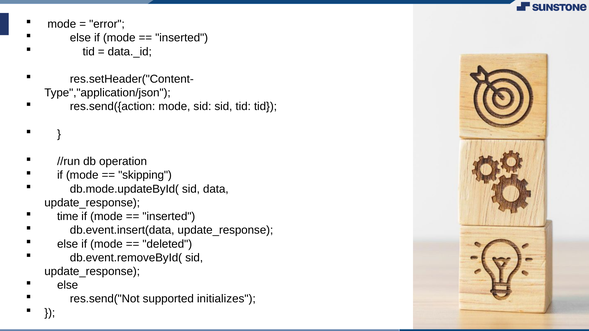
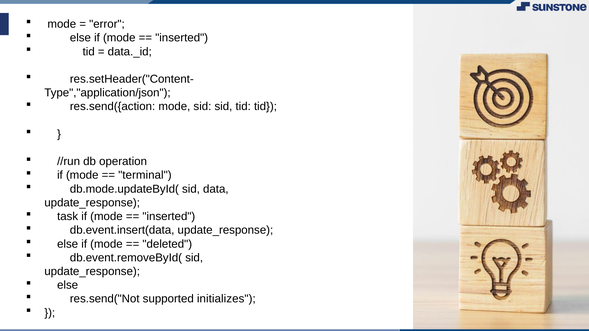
skipping: skipping -> terminal (145, 175)
time: time -> task (68, 217)
